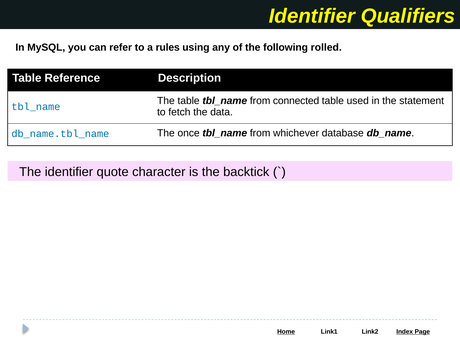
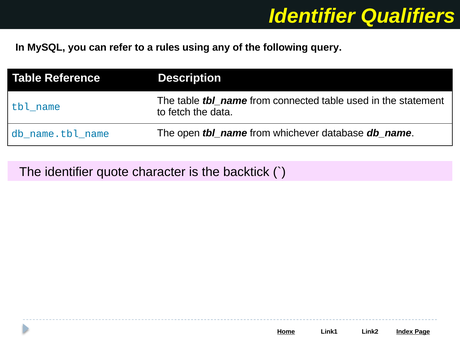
rolled: rolled -> query (326, 47)
once: once -> open (189, 133)
